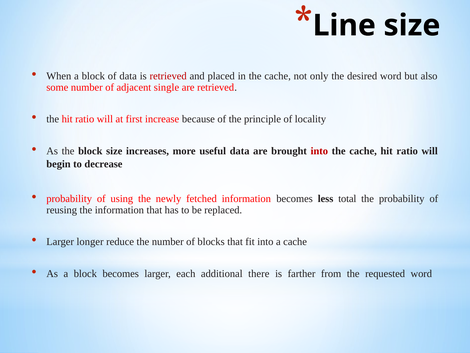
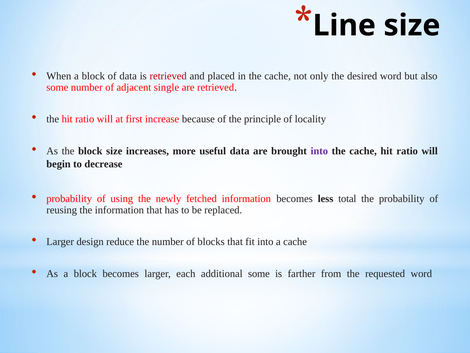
into colour: red -> purple (319, 151)
longer: longer -> design (90, 241)
additional there: there -> some (259, 273)
